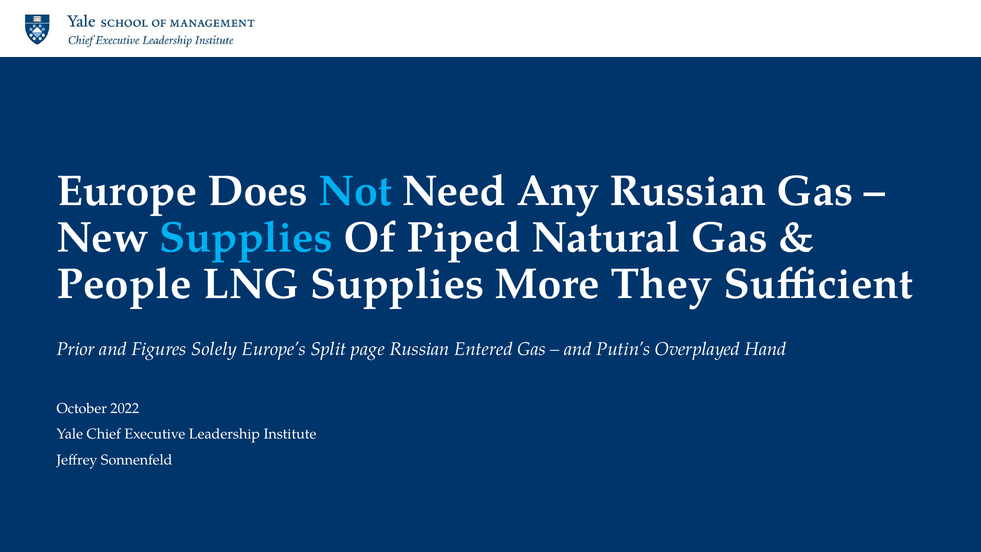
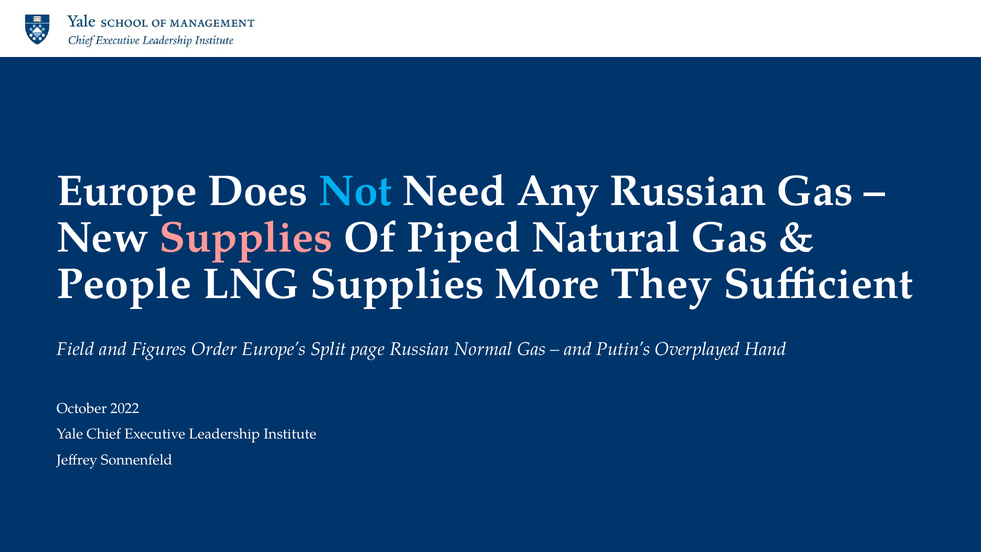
Supplies colour: light blue -> pink (246, 237)
Prior: Prior -> Field (76, 349)
Solely: Solely -> Order (214, 349)
Entered: Entered -> Normal (483, 349)
